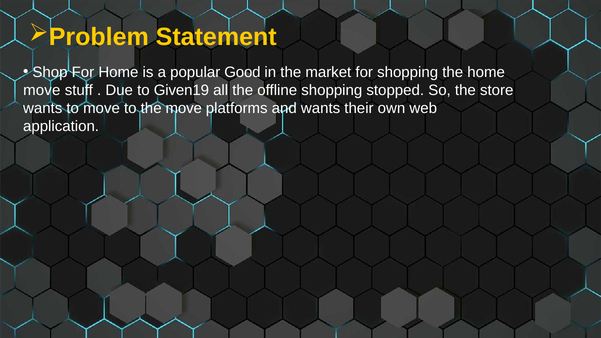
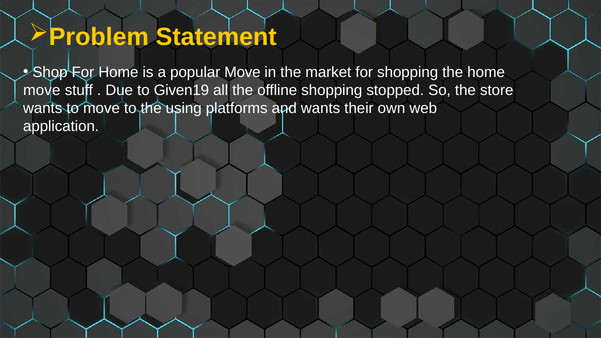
popular Good: Good -> Move (242, 72)
the move: move -> using (184, 108)
